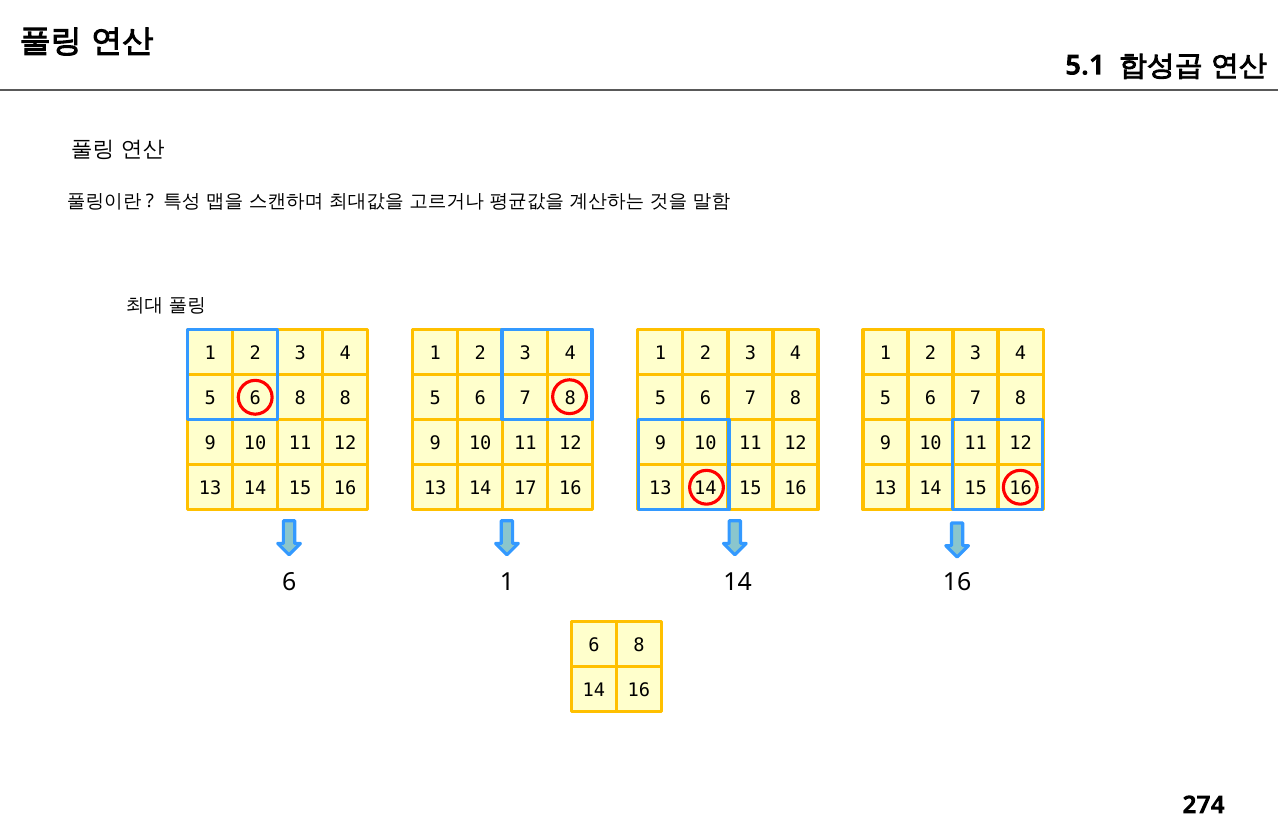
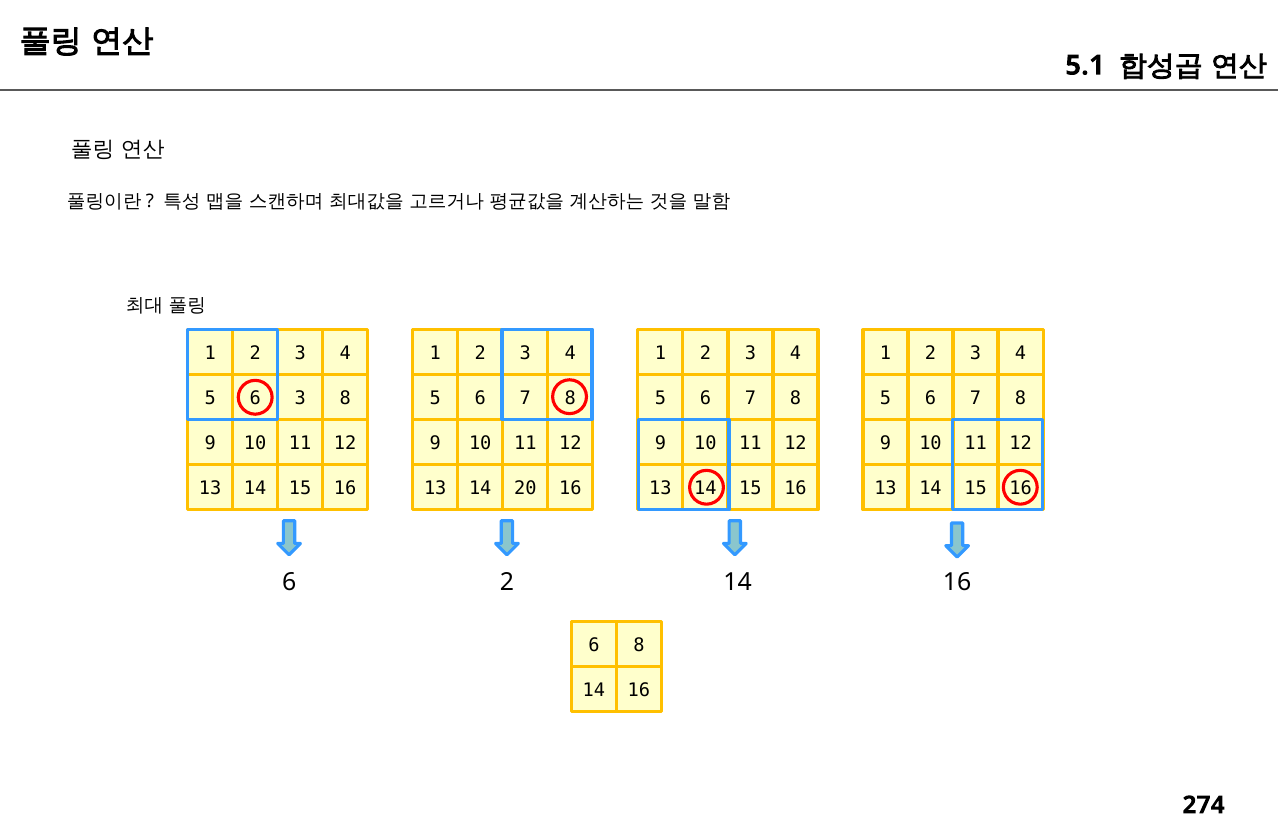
5 6 8: 8 -> 3 (300, 399)
17: 17 -> 20 (525, 489)
1: 1 -> 2 (507, 583)
